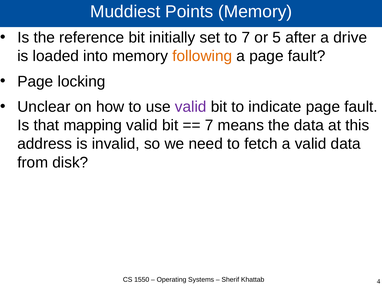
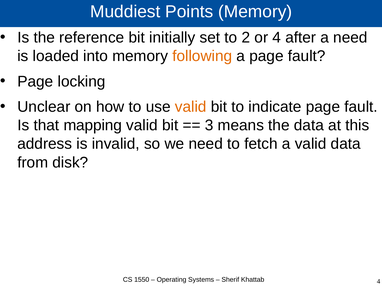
to 7: 7 -> 2 (246, 37)
or 5: 5 -> 4 (277, 37)
a drive: drive -> need (350, 37)
valid colour: purple -> orange (191, 107)
7: 7 -> 3 (209, 125)
